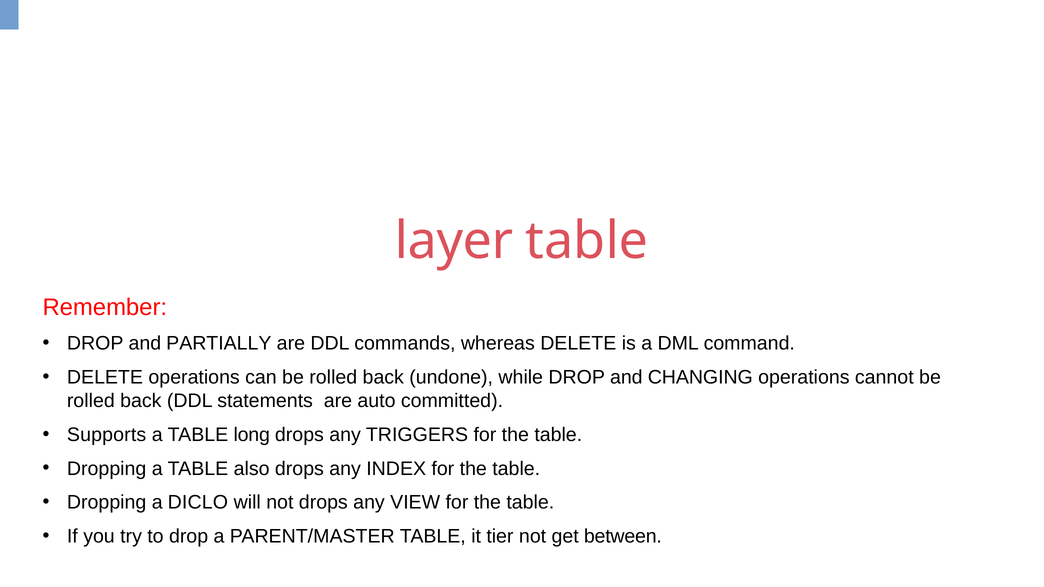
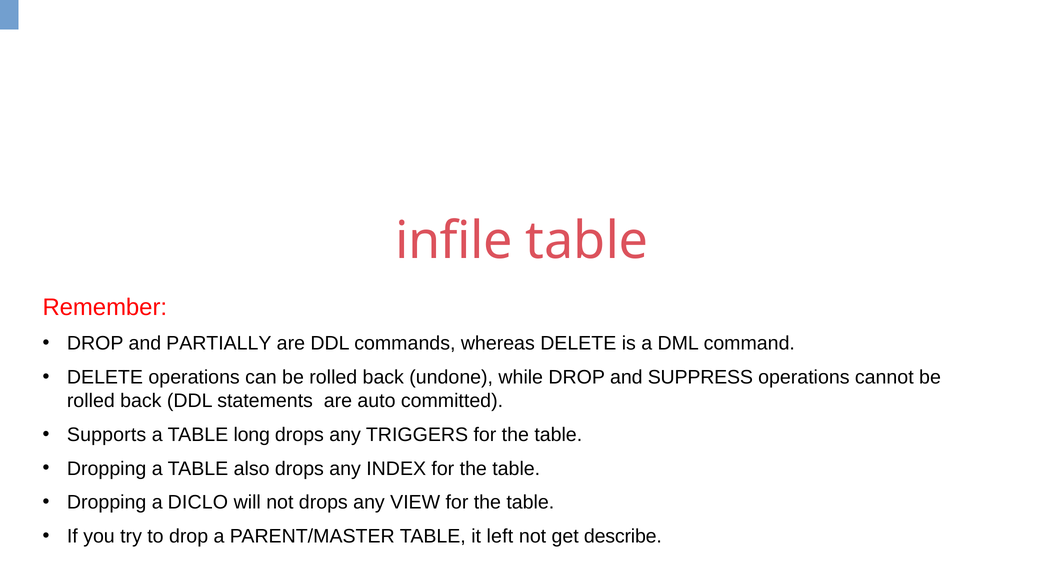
layer: layer -> infile (454, 241)
CHANGING: CHANGING -> SUPPRESS (700, 377)
tier: tier -> left (500, 537)
between: between -> describe (623, 537)
